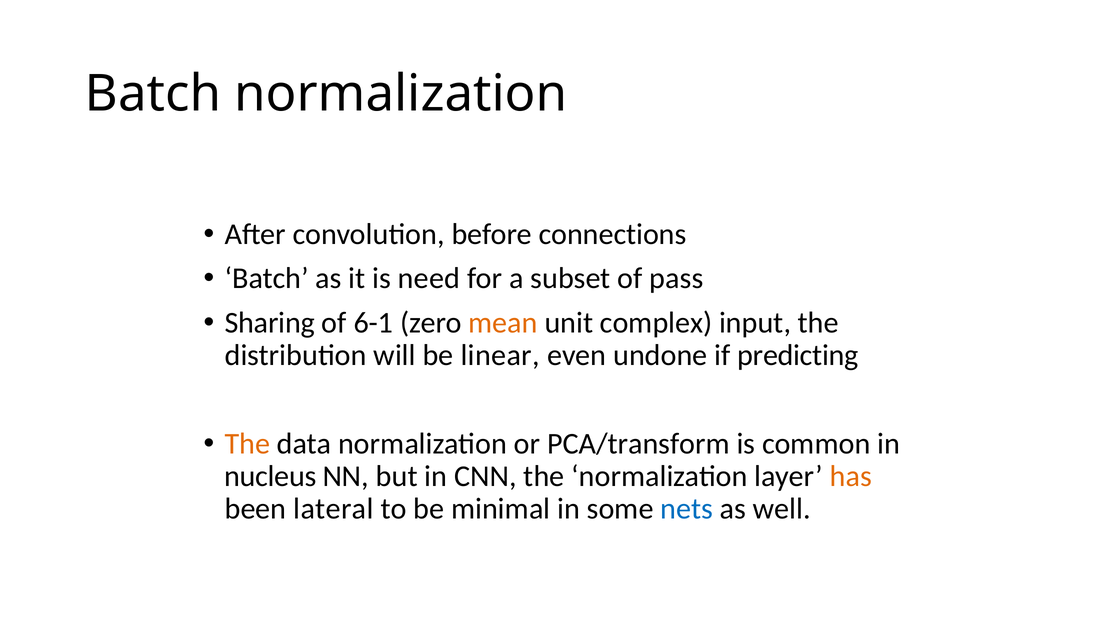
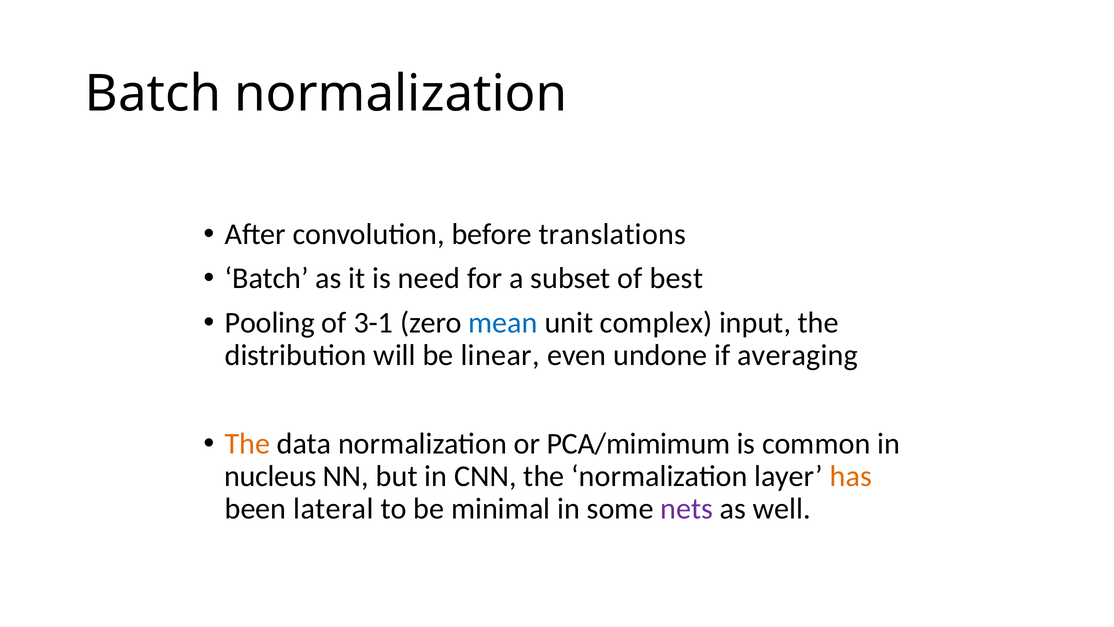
connections: connections -> translations (612, 234)
pass: pass -> best (676, 278)
Sharing: Sharing -> Pooling (270, 322)
6-1: 6-1 -> 3-1 (373, 322)
mean colour: orange -> blue (503, 322)
predicting: predicting -> averaging (798, 355)
PCA/transform: PCA/transform -> PCA/mimimum (639, 443)
nets colour: blue -> purple (687, 509)
